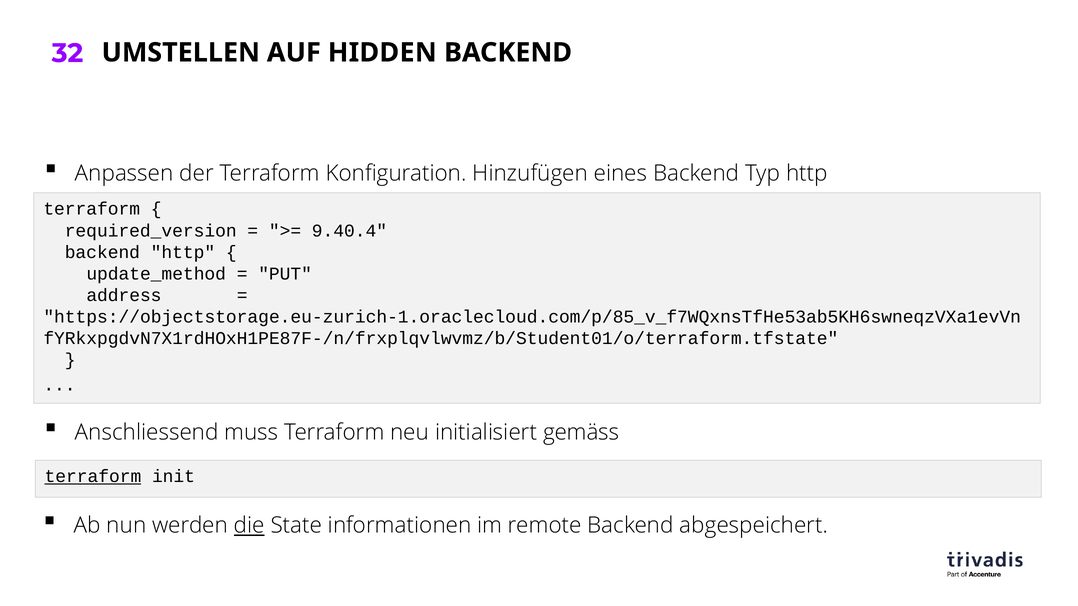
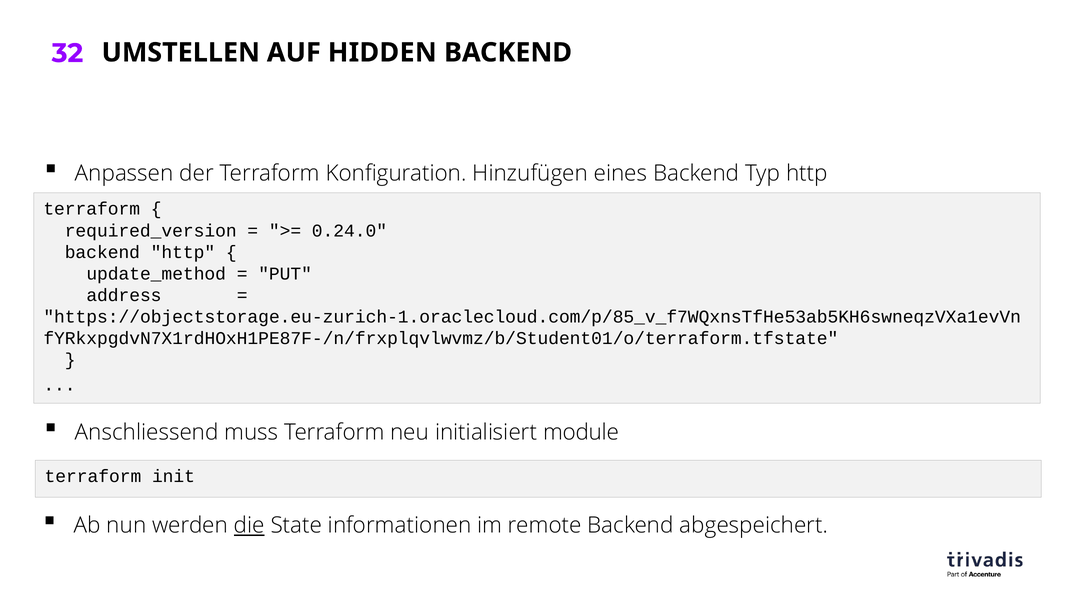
9.40.4: 9.40.4 -> 0.24.0 (349, 231)
gemäss: gemäss -> module (581, 433)
terraform underline: present -> none (93, 477)
